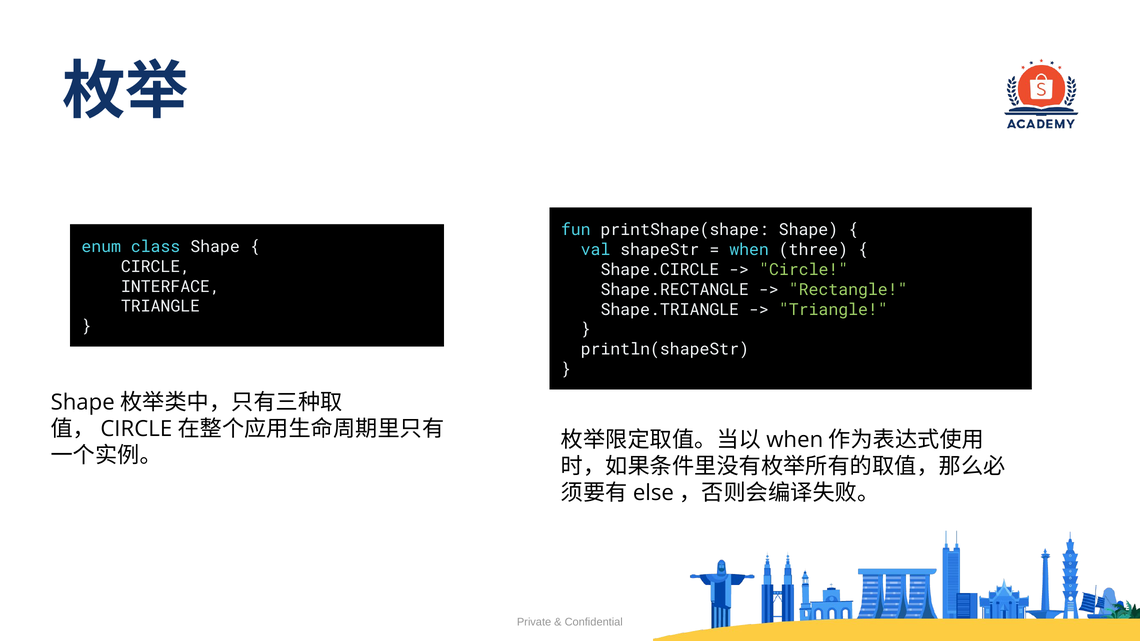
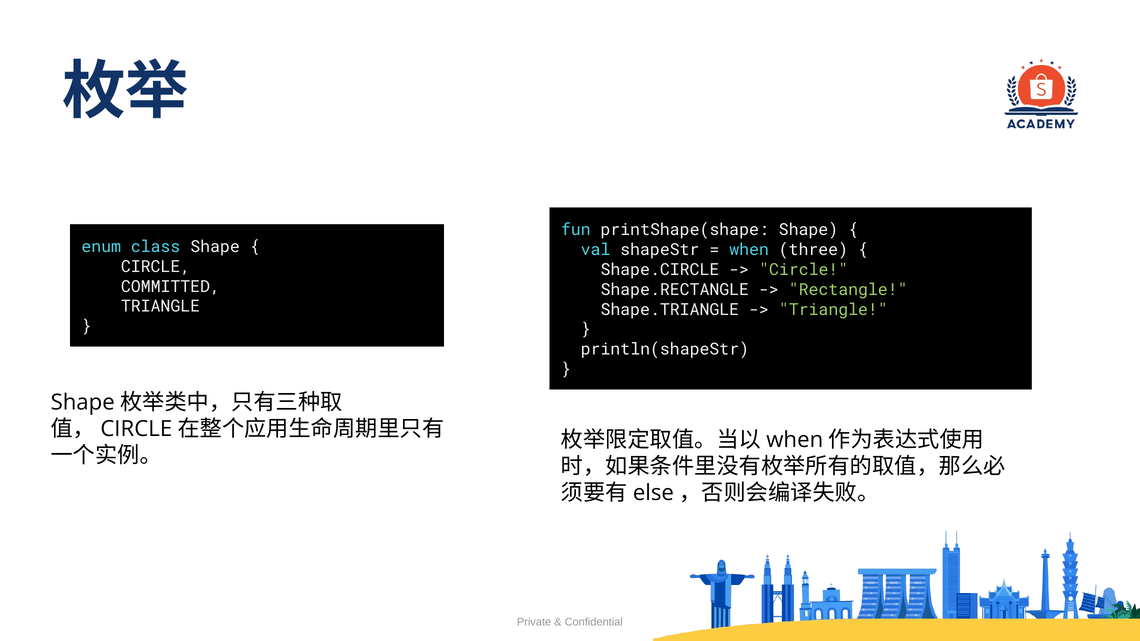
INTERFACE: INTERFACE -> COMMITTED (170, 287)
